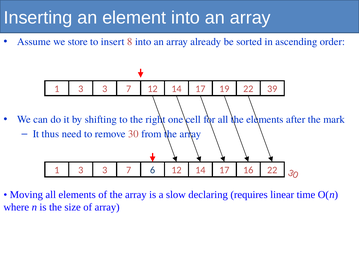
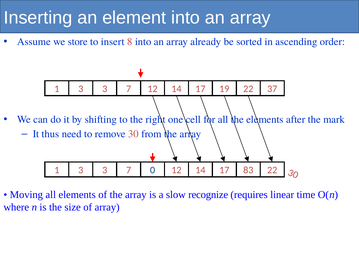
39: 39 -> 37 (272, 89)
7 6: 6 -> 0 (153, 170)
16: 16 -> 83 (248, 170)
declaring: declaring -> recognize (208, 195)
